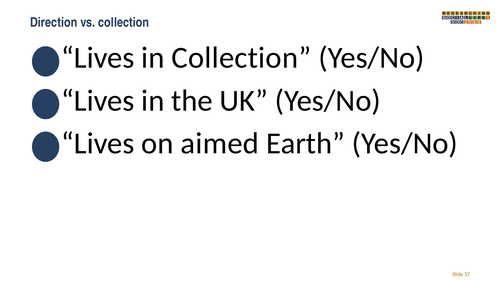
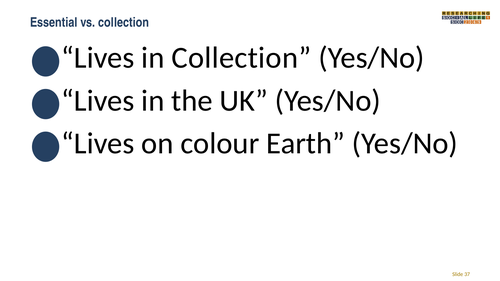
Direction: Direction -> Essential (54, 23)
aimed: aimed -> colour (220, 144)
